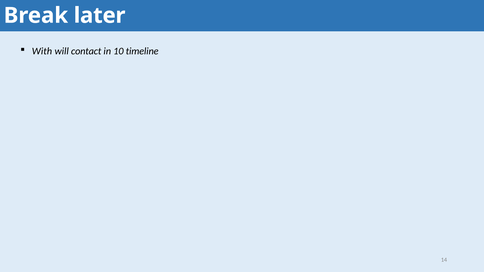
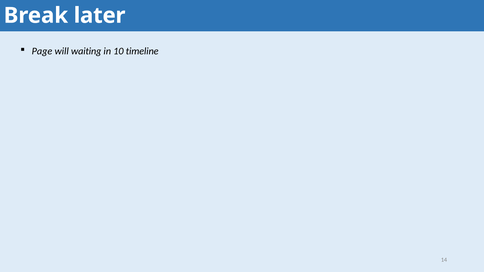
With: With -> Page (42, 51)
contact: contact -> waiting (86, 51)
